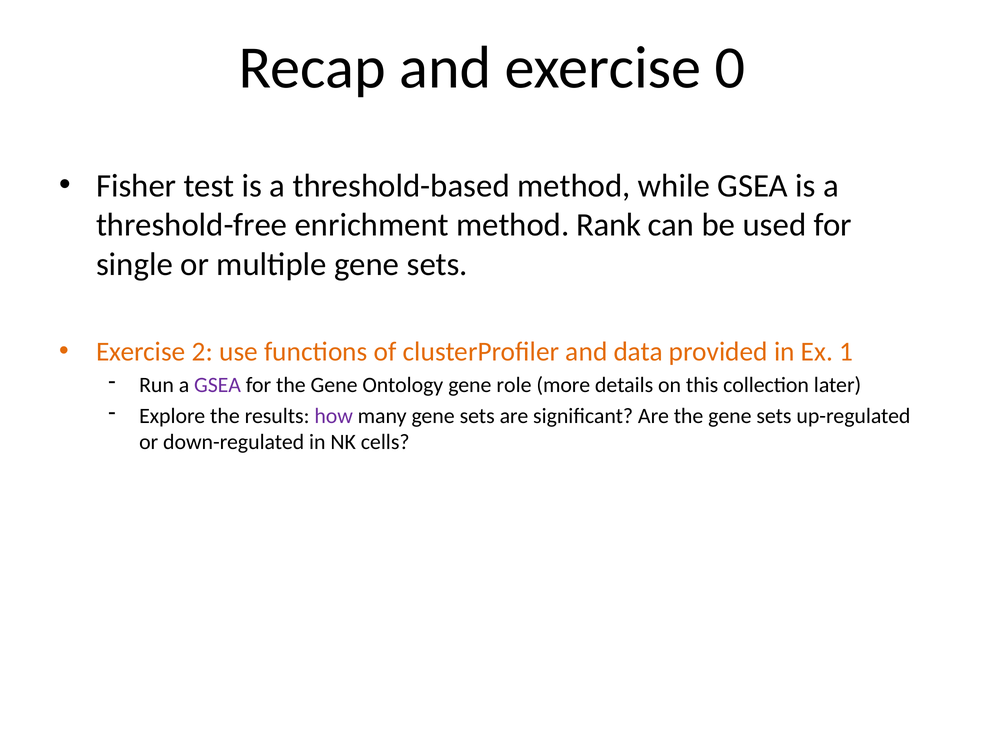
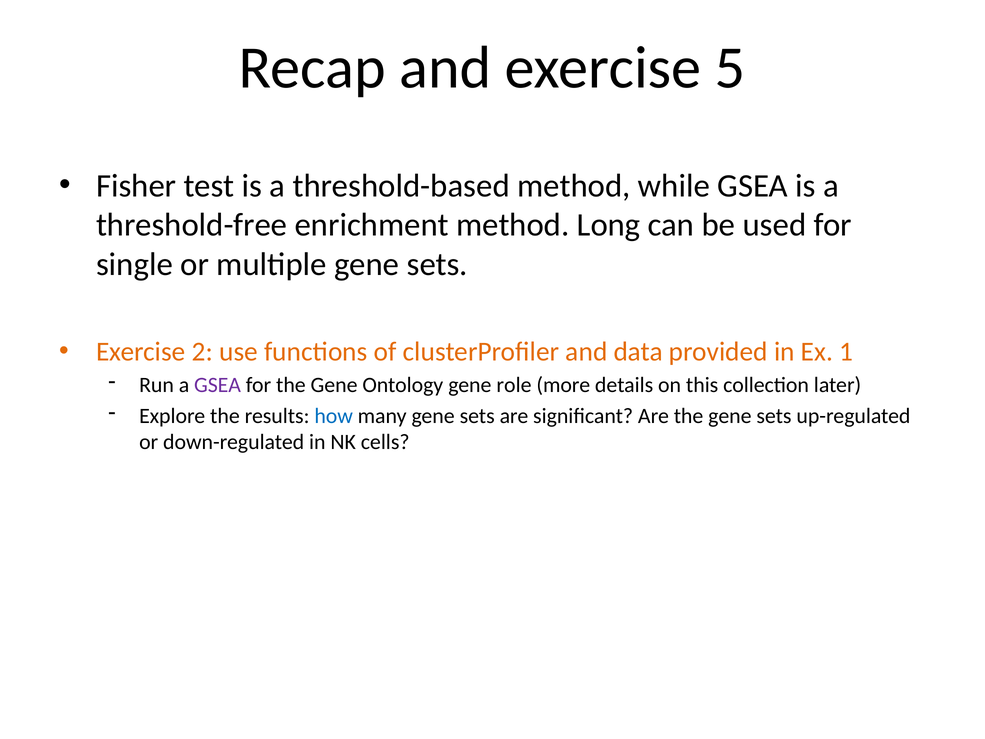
0: 0 -> 5 (730, 68)
Rank: Rank -> Long (609, 225)
how colour: purple -> blue (334, 416)
